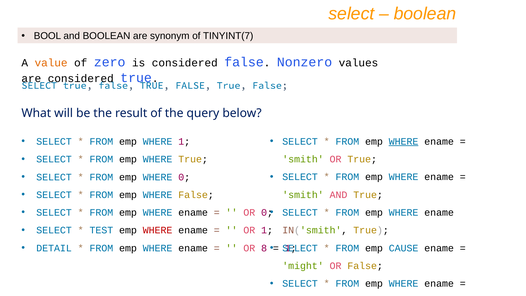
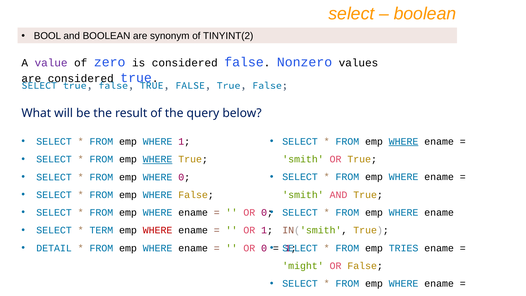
TINYINT(7: TINYINT(7 -> TINYINT(2 (228, 36)
value colour: orange -> purple (51, 63)
WHERE underline: none -> present (158, 159)
TEST: TEST -> TERM (101, 230)
8: 8 -> 0 (264, 248)
CAUSE: CAUSE -> TRIES (404, 248)
